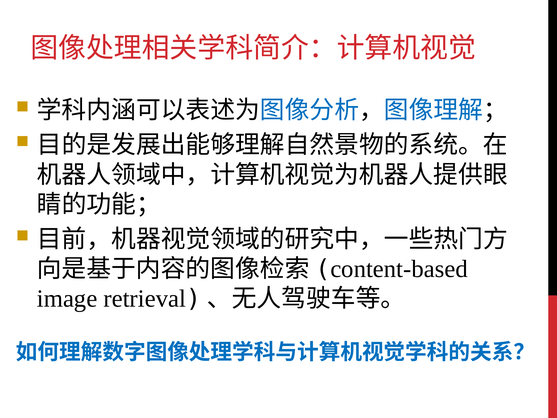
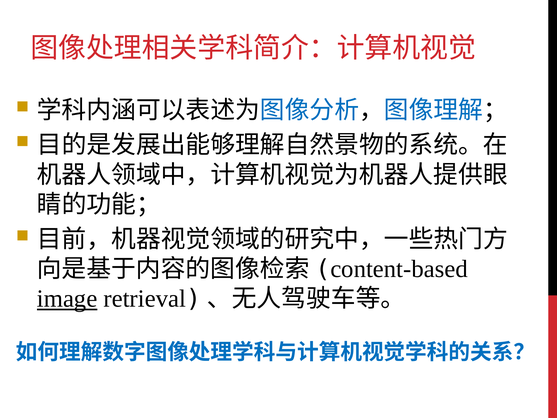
image underline: none -> present (67, 299)
